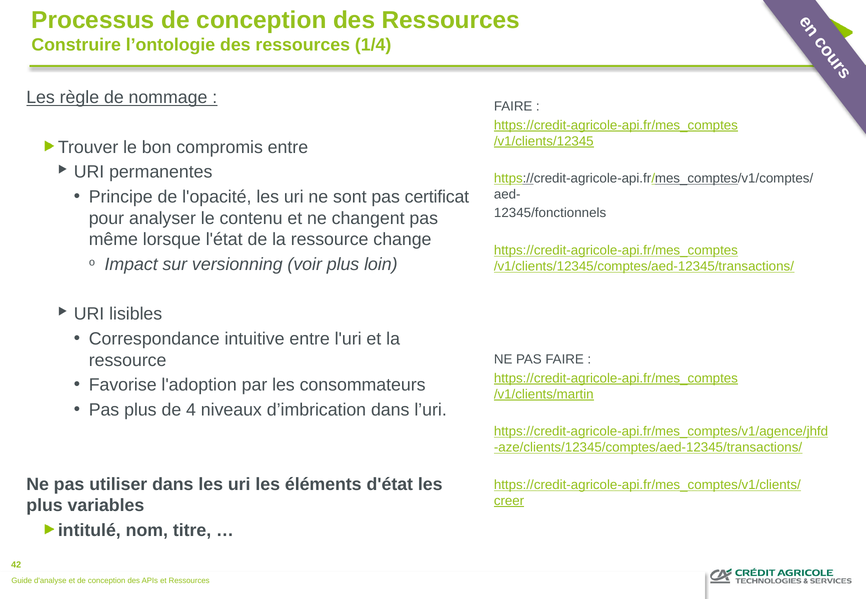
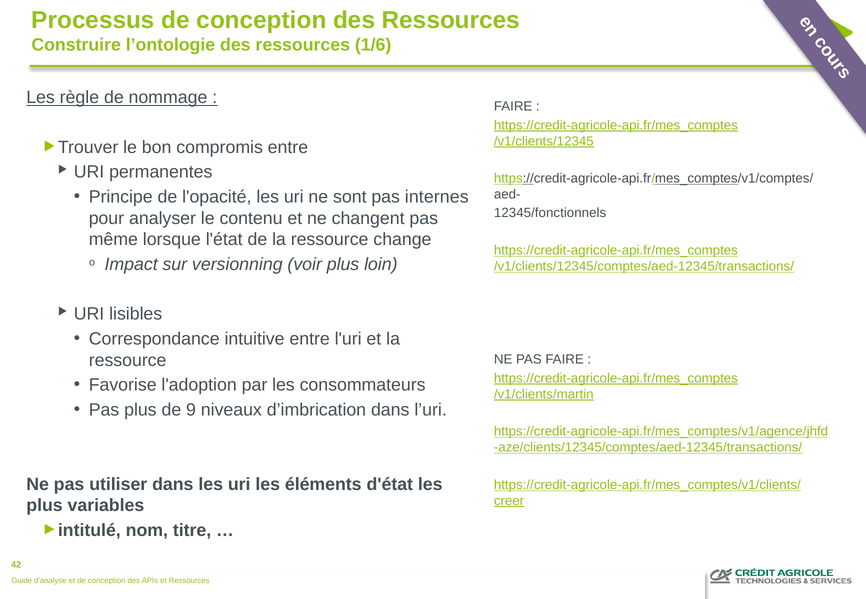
1/4: 1/4 -> 1/6 (373, 45)
certificat: certificat -> internes (437, 197)
4: 4 -> 9 (191, 410)
